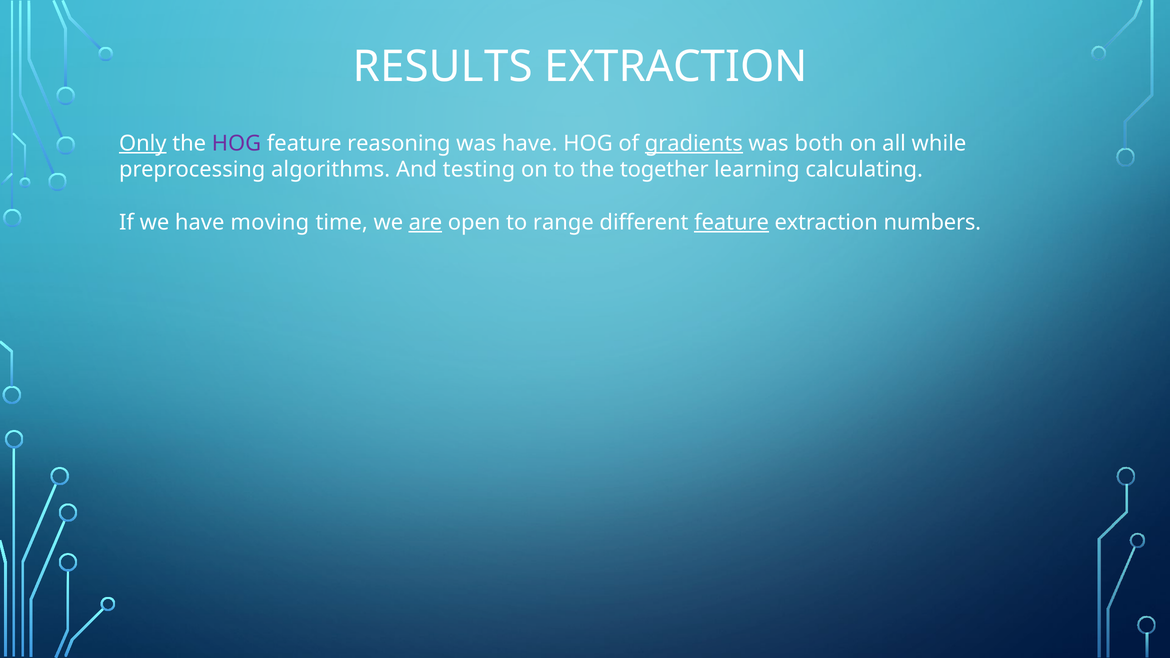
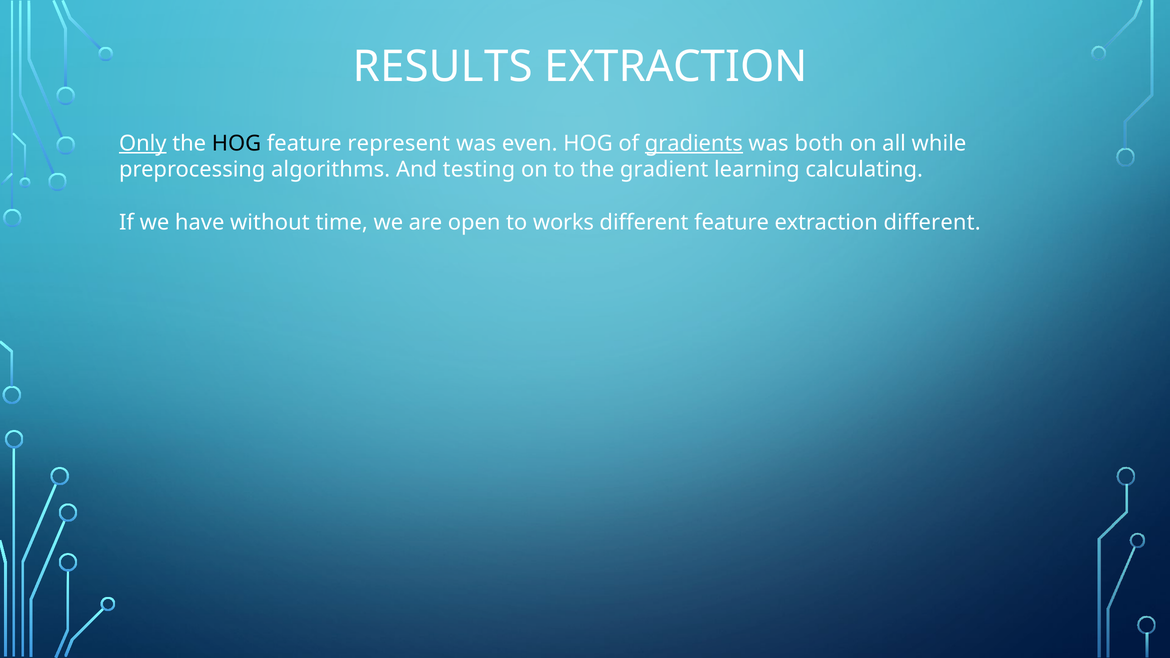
HOG colour: purple -> black (236, 143)
reasoning: reasoning -> represent (399, 143)
was have: have -> even (530, 143)
together: together -> gradient (664, 170)
moving: moving -> without (270, 222)
are underline: present -> none (425, 222)
range: range -> works (563, 222)
feature underline: present -> none (732, 222)
extraction numbers: numbers -> different (932, 222)
